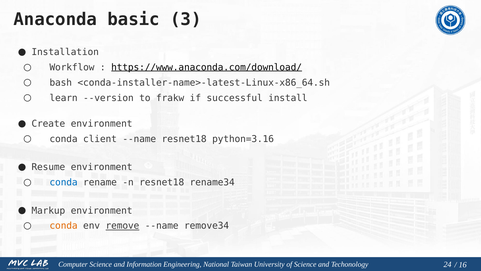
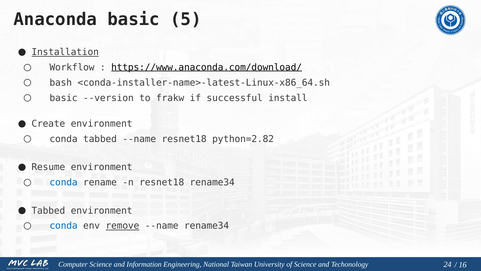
3: 3 -> 5 (186, 19)
Installation underline: none -> present (65, 52)
learn: learn -> basic (64, 98)
conda client: client -> tabbed (100, 139)
python=3.16: python=3.16 -> python=2.82 (243, 139)
Markup: Markup -> Tabbed (48, 210)
conda colour: orange -> blue (64, 225)
--name remove34: remove34 -> rename34 (207, 225)
